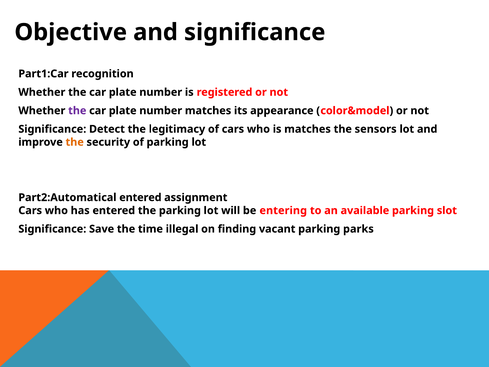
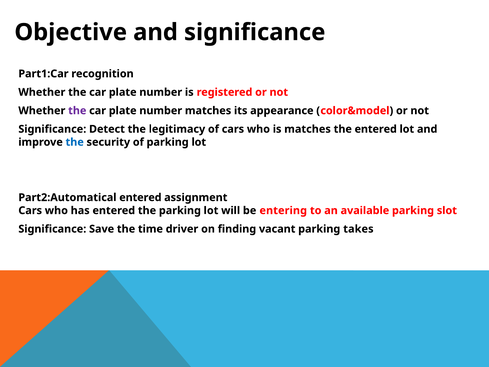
the sensors: sensors -> entered (376, 129)
the colour: orange -> blue (75, 142)
illegal: illegal -> driver (182, 229)
parks: parks -> takes (358, 229)
